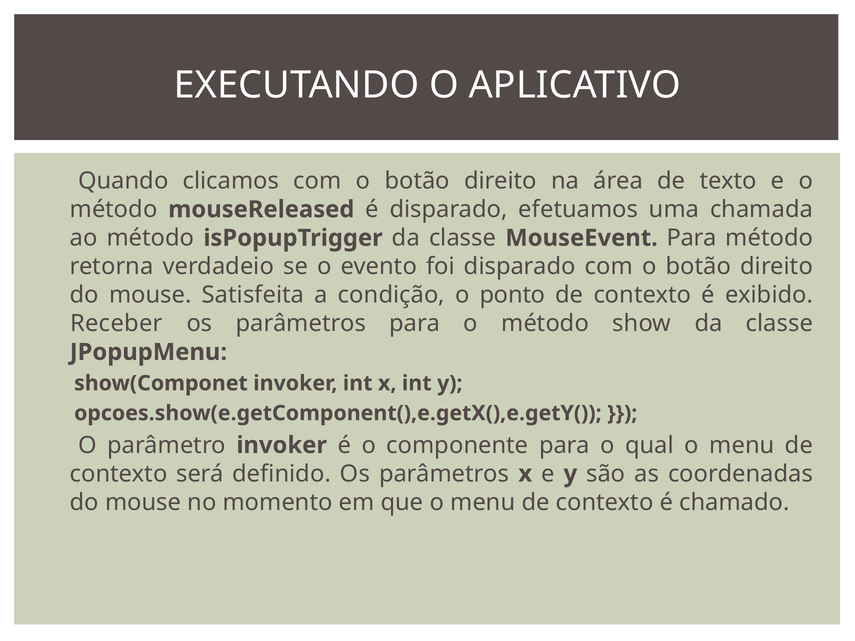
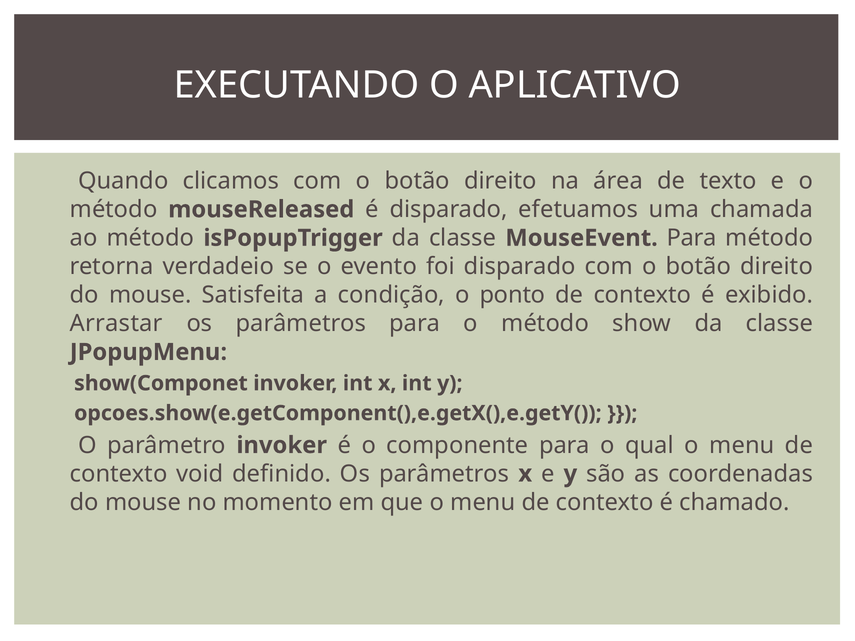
Receber: Receber -> Arrastar (116, 324)
será: será -> void (200, 474)
